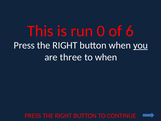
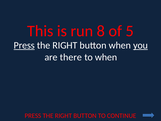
0: 0 -> 8 (101, 31)
6: 6 -> 5 (130, 31)
Press underline: none -> present (24, 45)
three: three -> there (71, 57)
